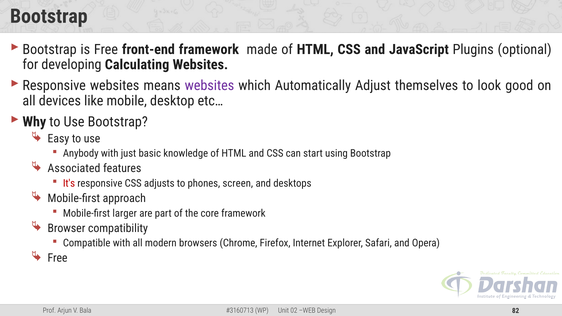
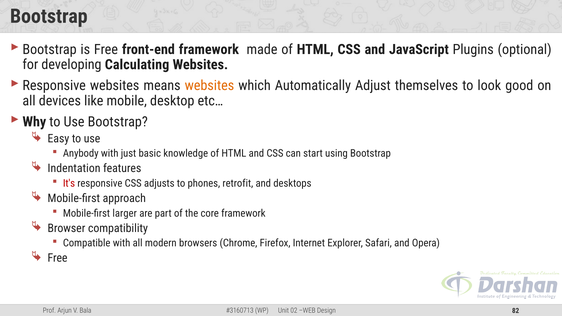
websites colour: purple -> orange (209, 86)
Associated: Associated -> Indentation (74, 168)
screen: screen -> retrofit (238, 183)
